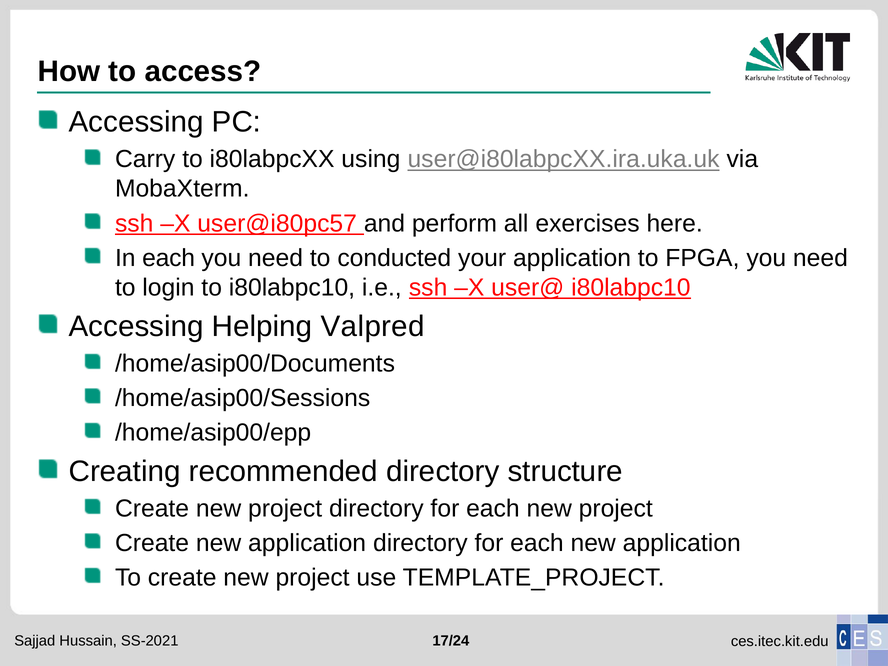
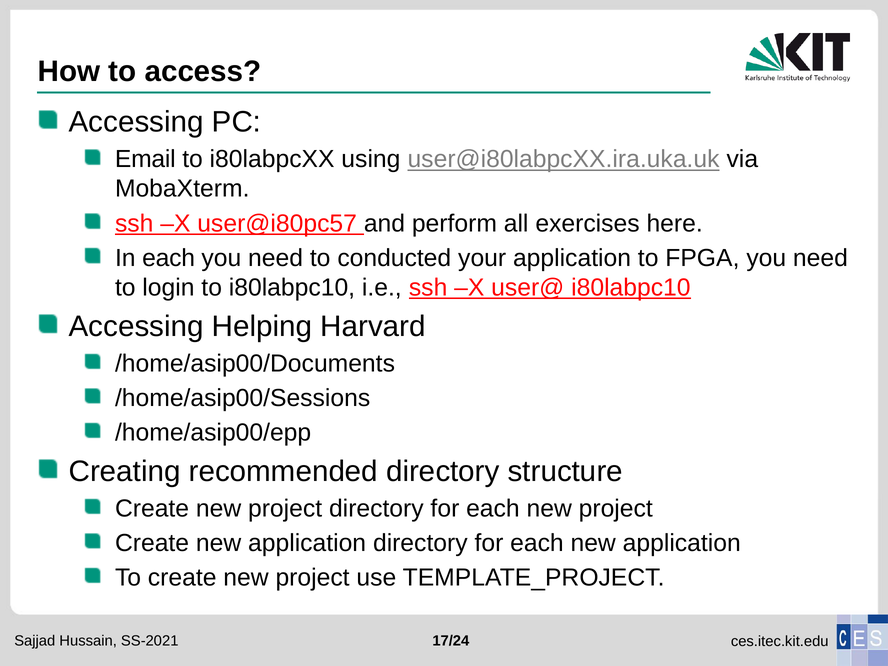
Carry: Carry -> Email (145, 159)
Valpred: Valpred -> Harvard (373, 326)
